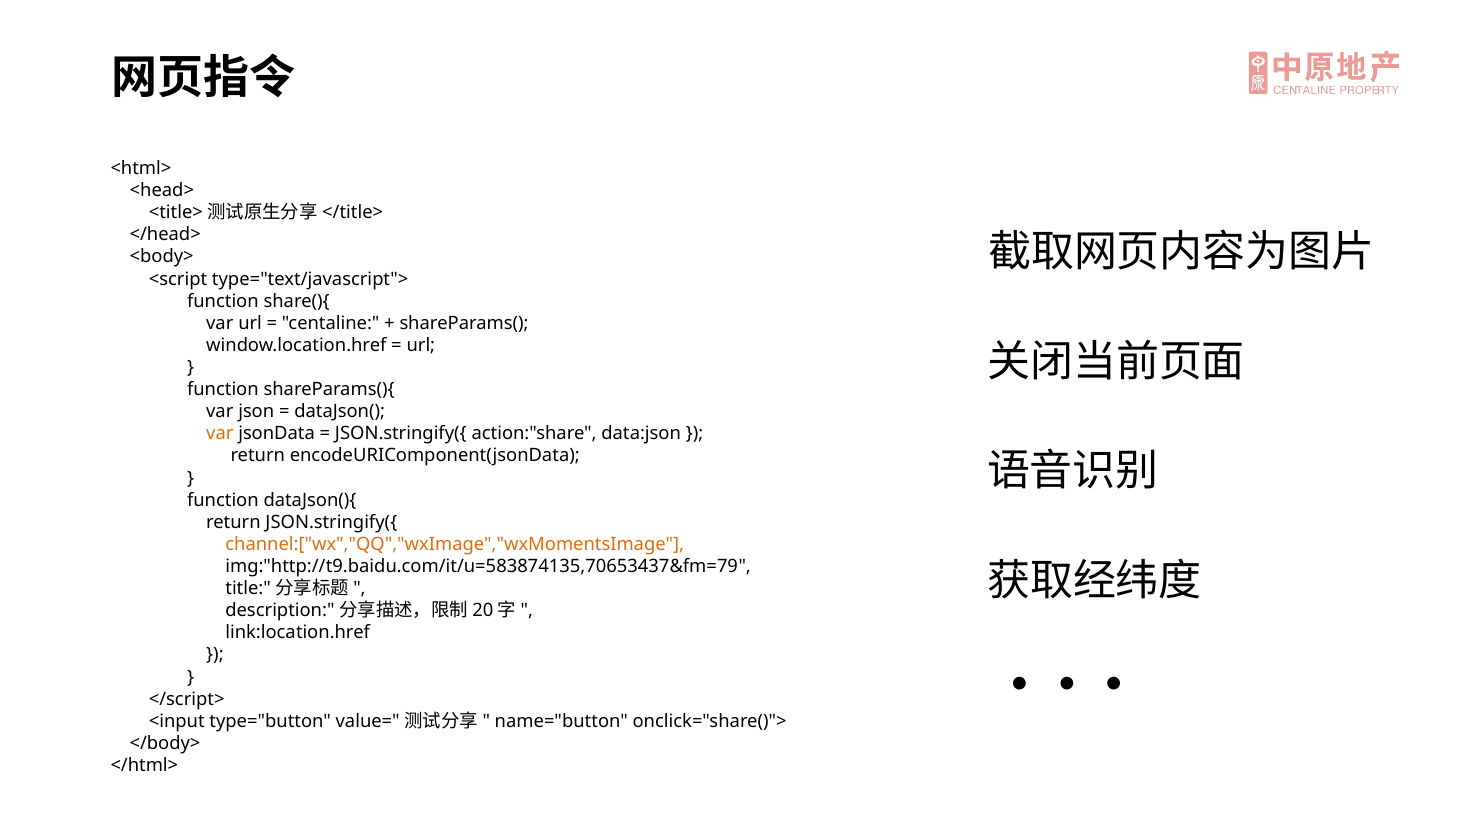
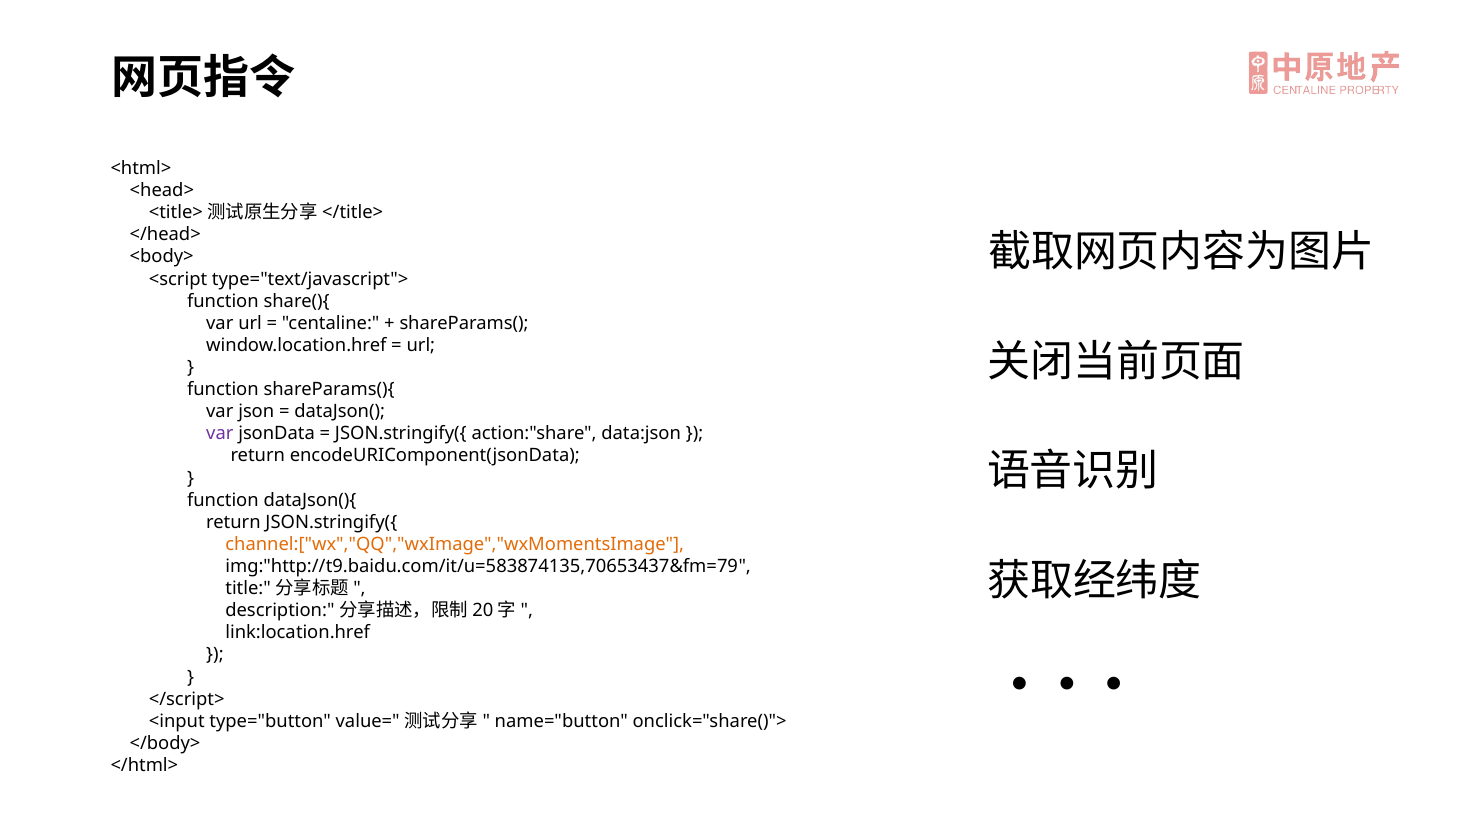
var colour: orange -> purple (220, 434)
